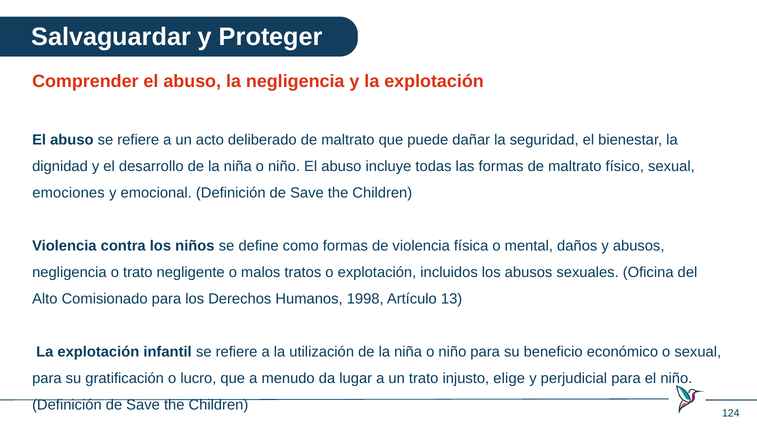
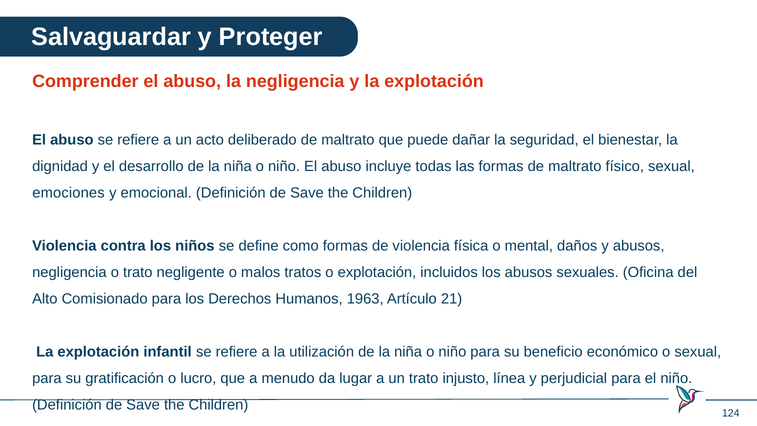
1998: 1998 -> 1963 (365, 299)
13: 13 -> 21 (452, 299)
elige: elige -> línea (509, 378)
